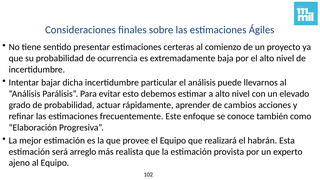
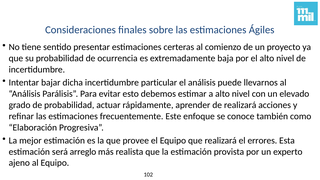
de cambios: cambios -> realizará (240, 105)
habrán: habrán -> errores (262, 141)
